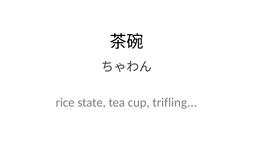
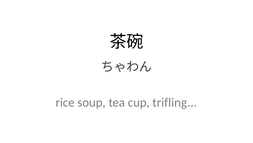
state: state -> soup (92, 102)
